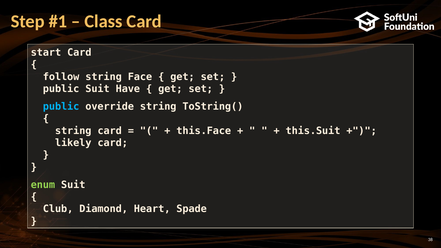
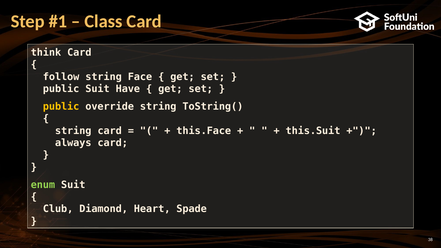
start: start -> think (46, 53)
public colour: light blue -> yellow (61, 107)
likely: likely -> always (73, 143)
